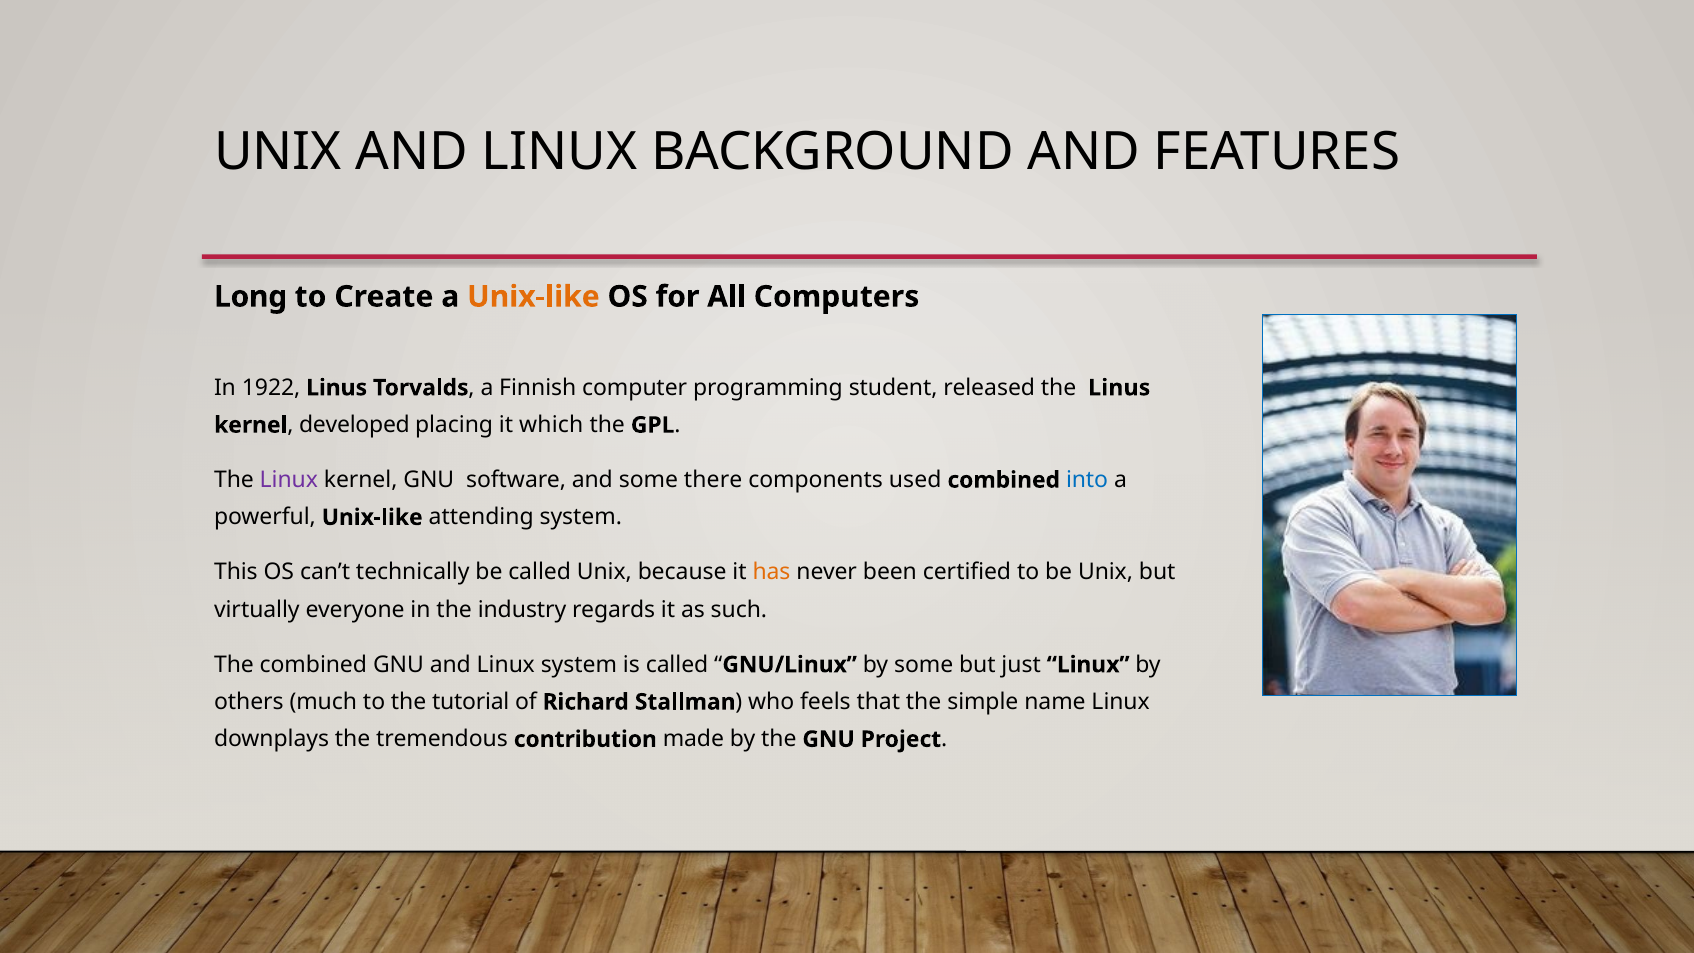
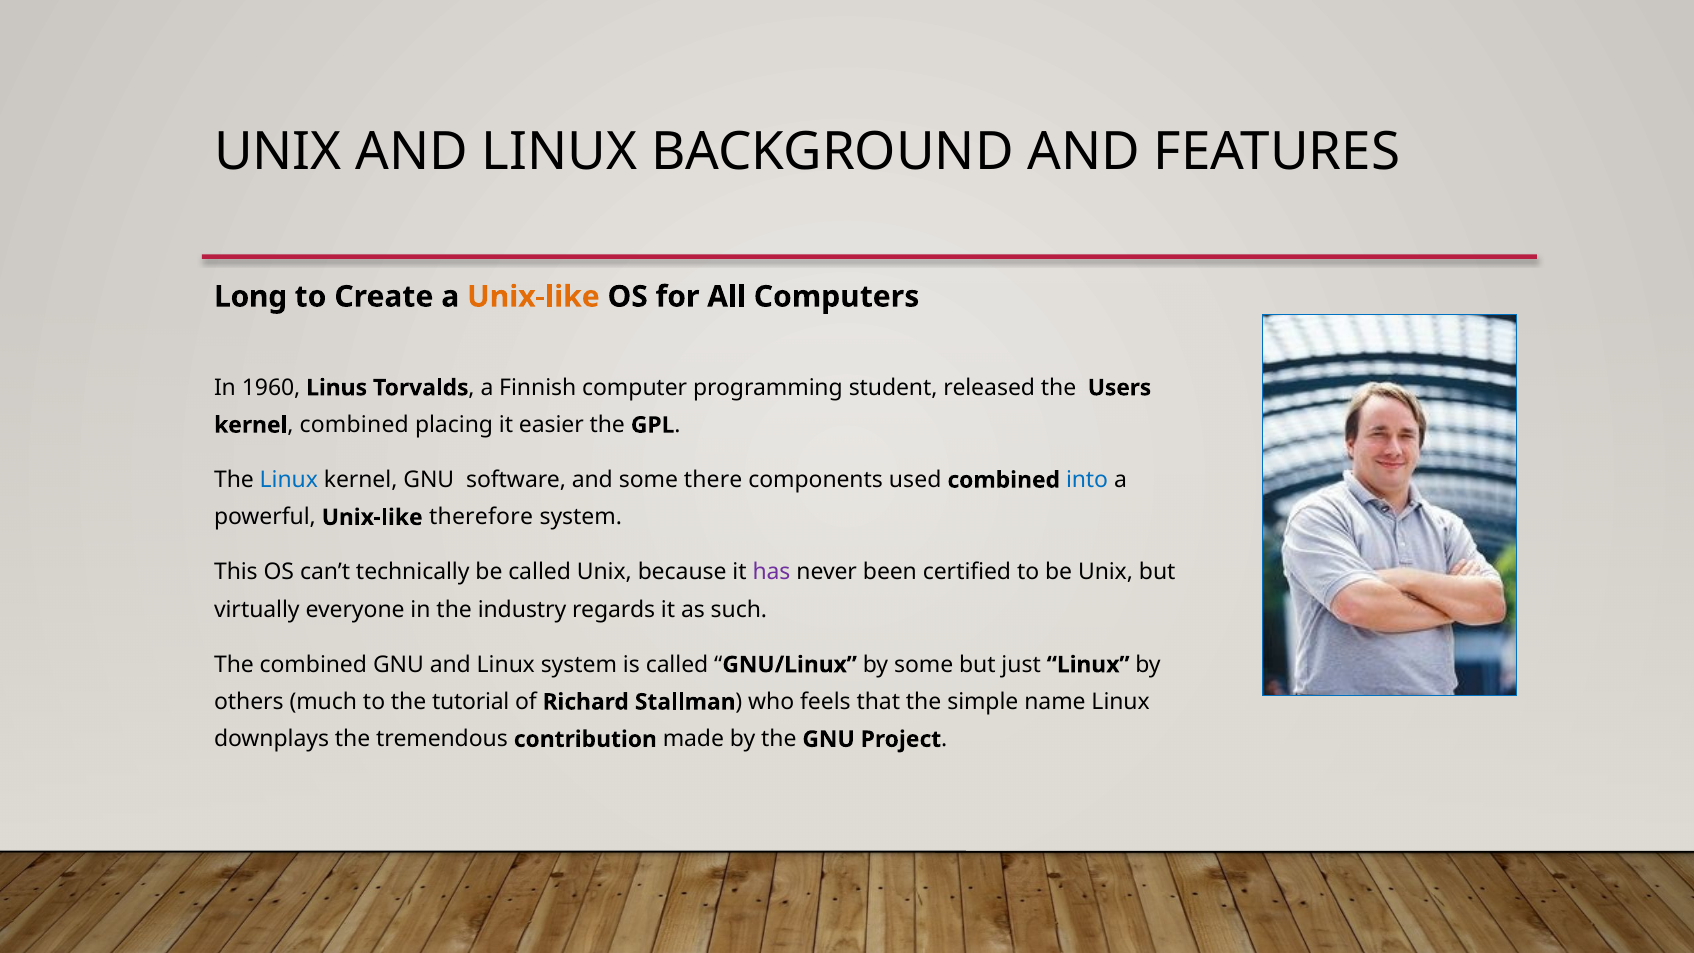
1922: 1922 -> 1960 (271, 388)
the Linus: Linus -> Users (1119, 388)
kernel developed: developed -> combined (354, 425)
which: which -> easier (551, 425)
Linux colour: purple -> blue (289, 480)
attending: attending -> therefore (481, 517)
has colour: orange -> purple (771, 572)
